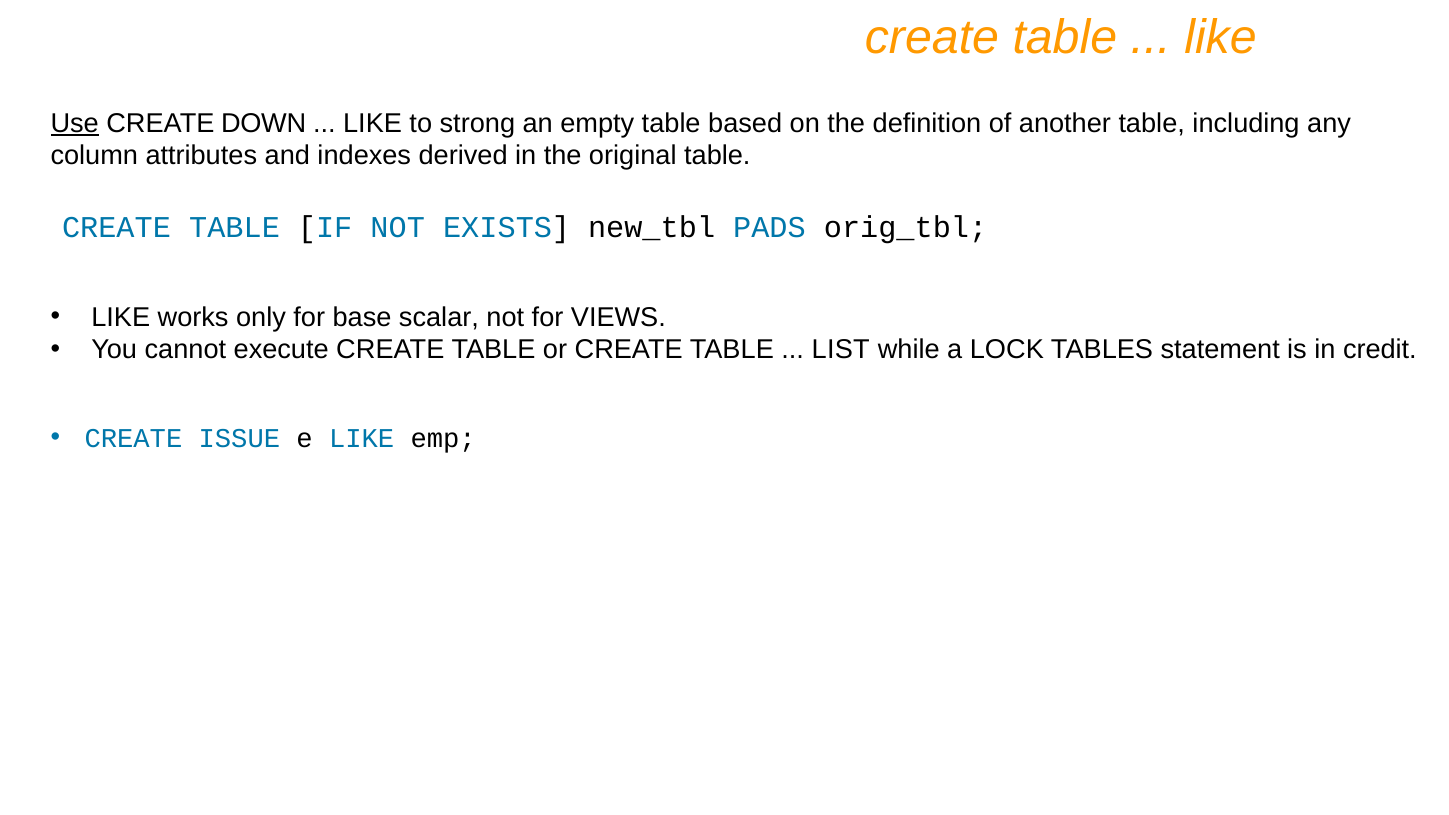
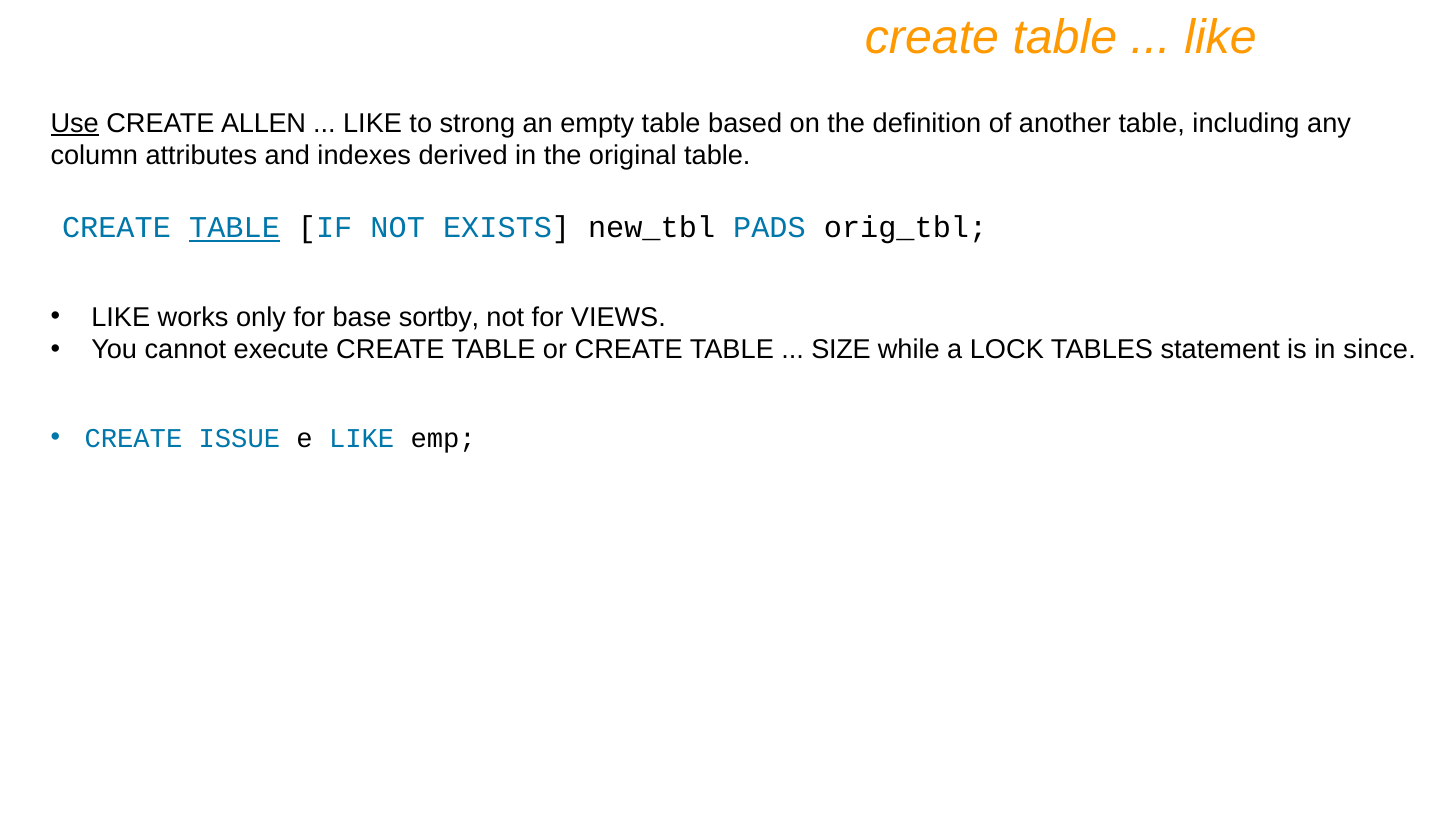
DOWN: DOWN -> ALLEN (264, 123)
TABLE underline: none -> present (235, 228)
scalar: scalar -> sortby (439, 317)
LIST: LIST -> SIZE (841, 350)
credit: credit -> since (1380, 350)
